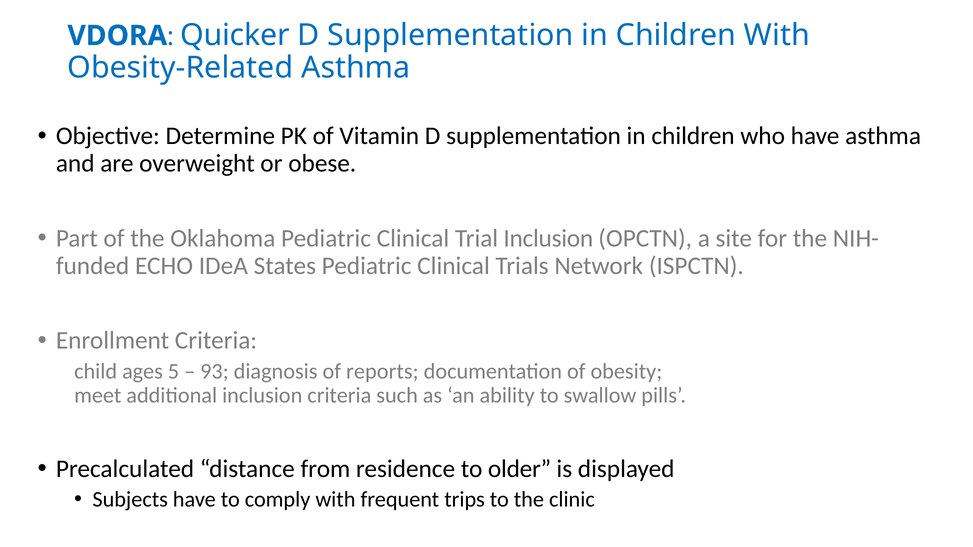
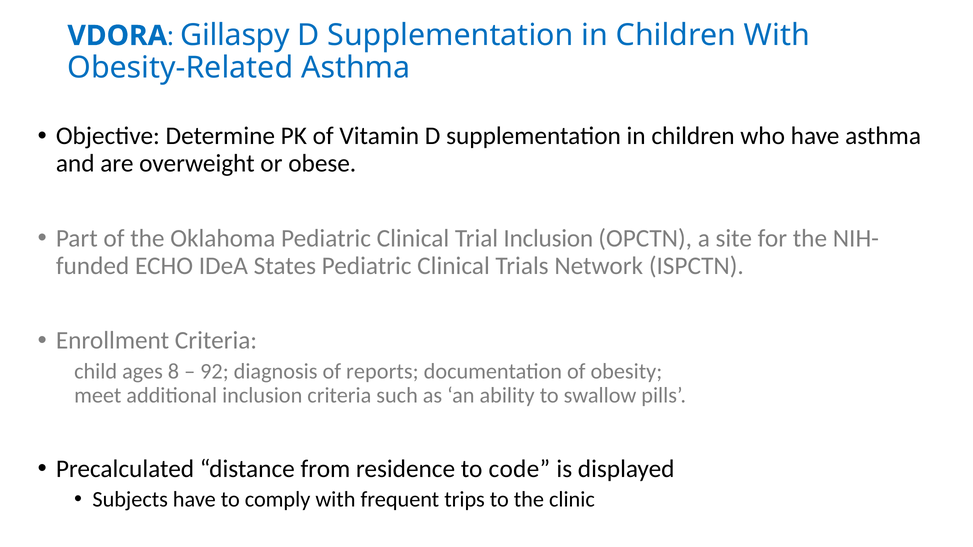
Quicker: Quicker -> Gillaspy (235, 35)
5: 5 -> 8 (174, 372)
93: 93 -> 92 (214, 372)
older: older -> code (519, 469)
